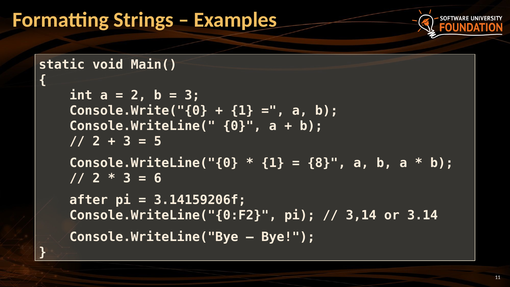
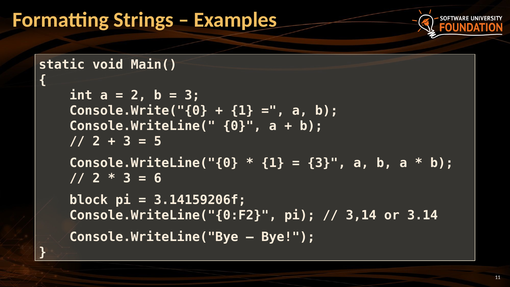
8: 8 -> 3 (327, 163)
after: after -> block (89, 200)
